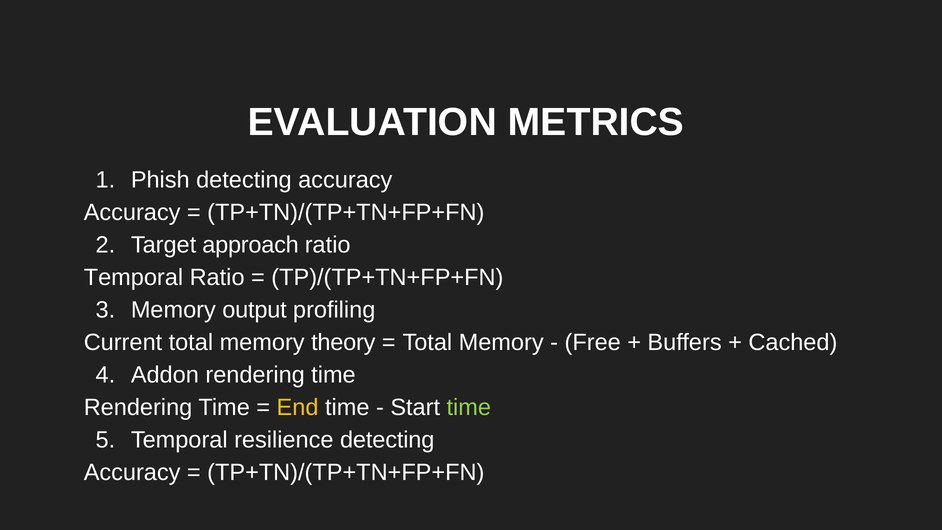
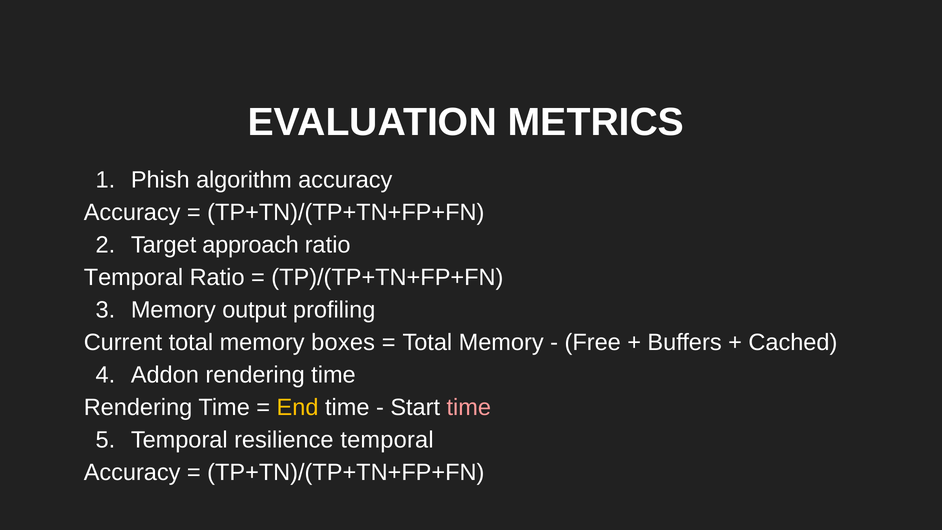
Phish detecting: detecting -> algorithm (244, 180)
theory: theory -> boxes (343, 343)
time colour: light green -> pink (469, 408)
resilience detecting: detecting -> temporal (387, 440)
